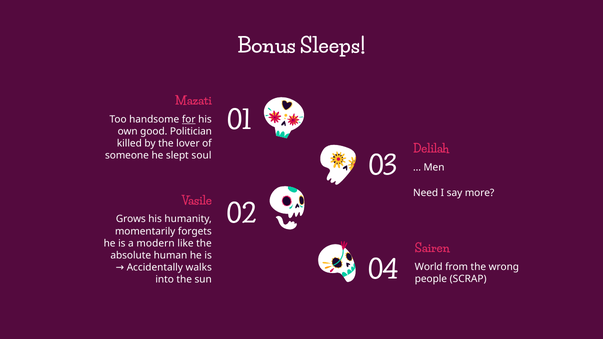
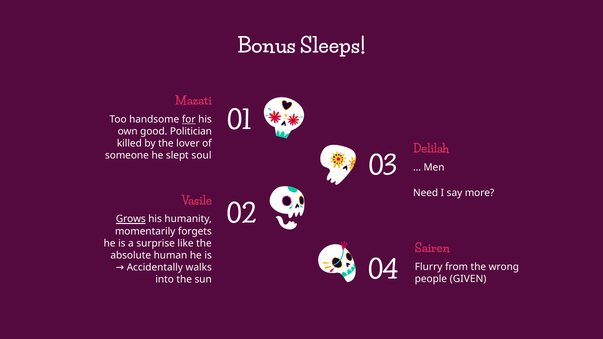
Grows underline: none -> present (131, 219)
modern: modern -> surprise (156, 243)
World: World -> Flurry (429, 267)
SCRAP: SCRAP -> GIVEN (468, 279)
